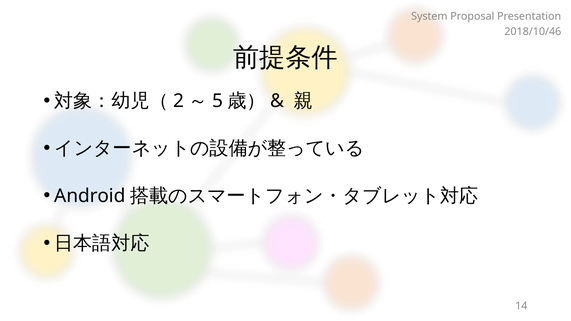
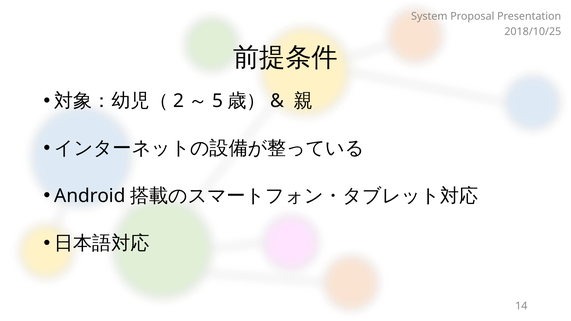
2018/10/46: 2018/10/46 -> 2018/10/25 (533, 32)
